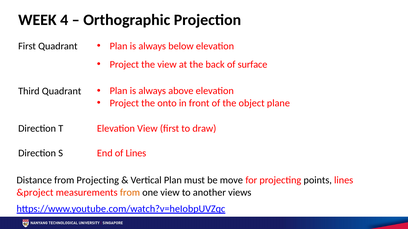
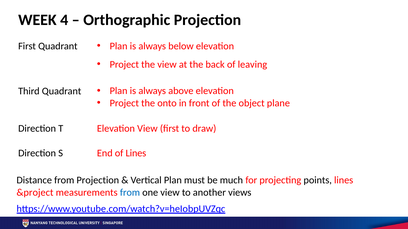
surface: surface -> leaving (252, 64)
from Projecting: Projecting -> Projection (98, 181)
move: move -> much (231, 181)
from colour: orange -> blue (130, 193)
